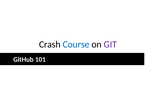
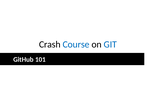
GIT colour: purple -> blue (110, 44)
